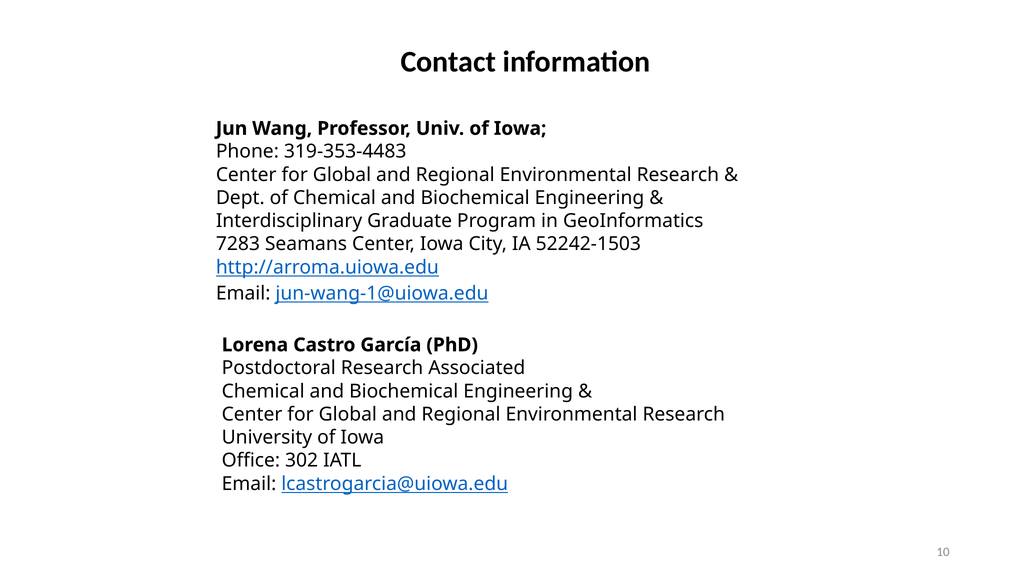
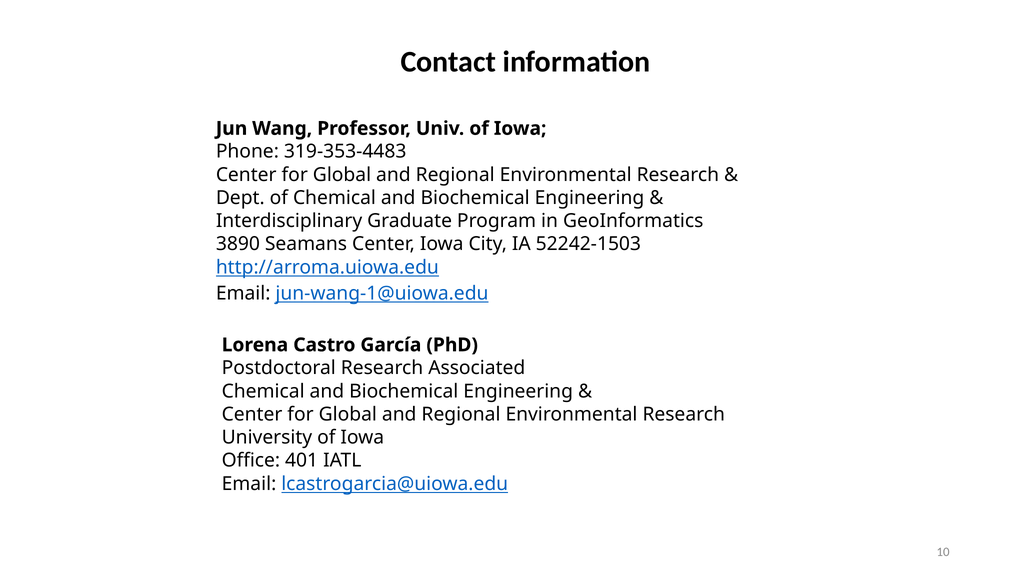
7283: 7283 -> 3890 (238, 244)
302: 302 -> 401 (302, 461)
